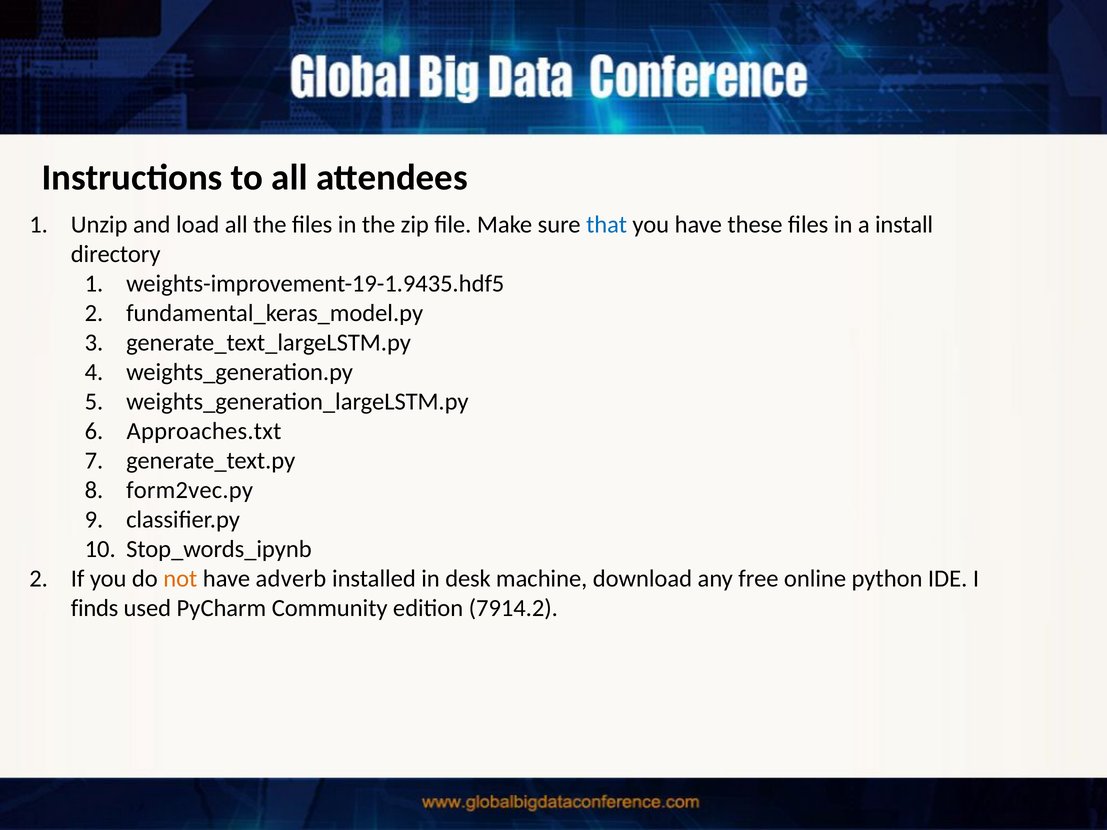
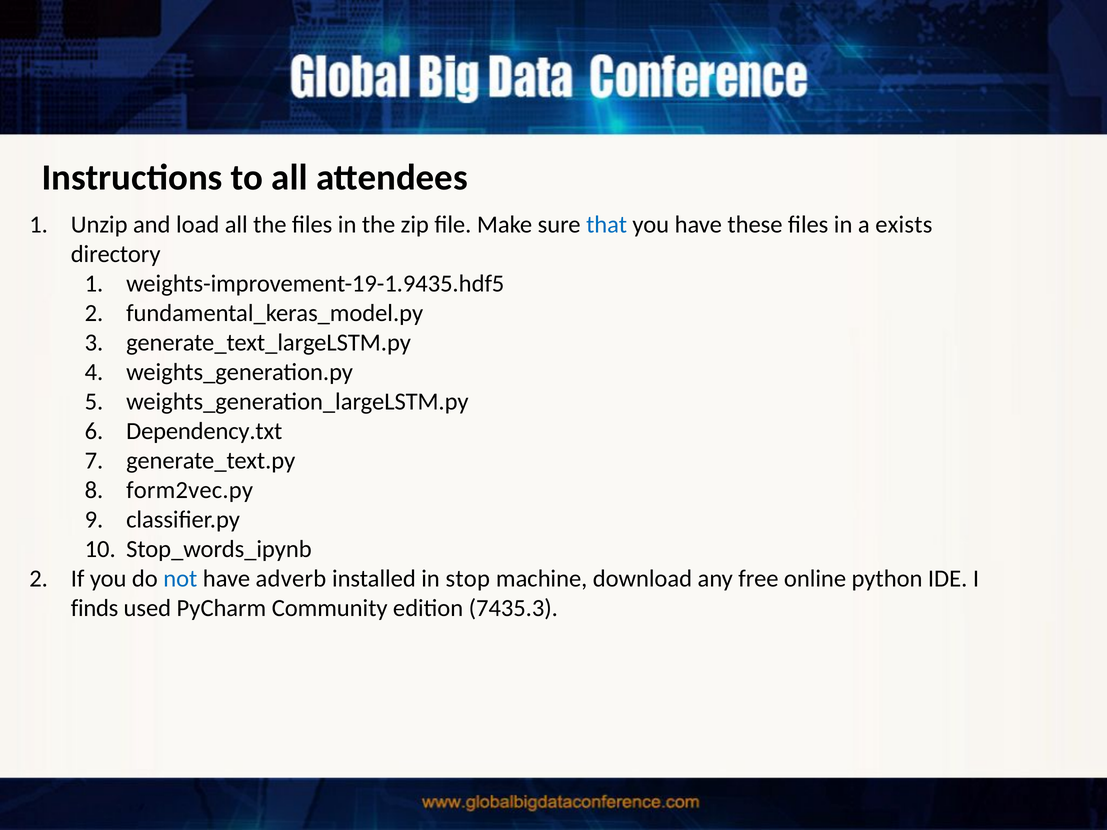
install: install -> exists (904, 225)
Approaches.txt: Approaches.txt -> Dependency.txt (204, 431)
not colour: orange -> blue (180, 579)
desk: desk -> stop (468, 579)
7914.2: 7914.2 -> 7435.3 (513, 608)
